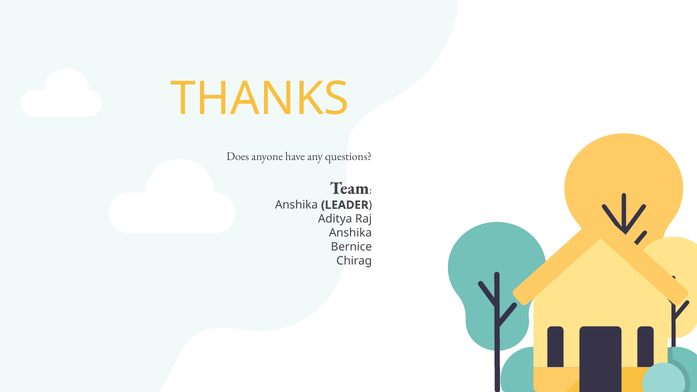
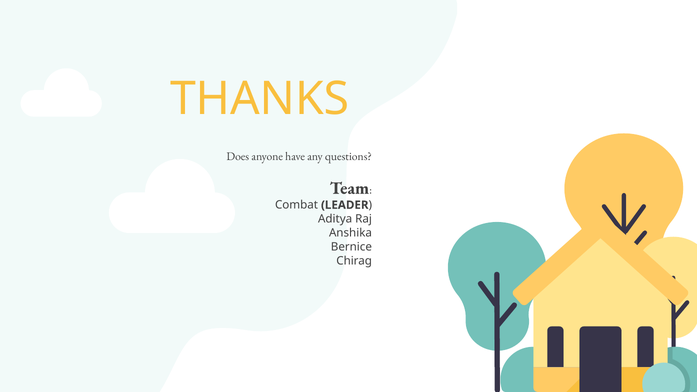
Anshika: Anshika -> Combat (297, 205)
